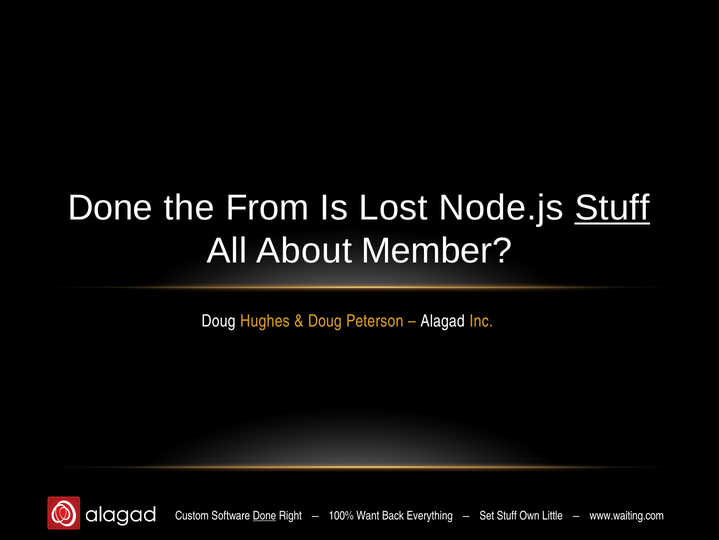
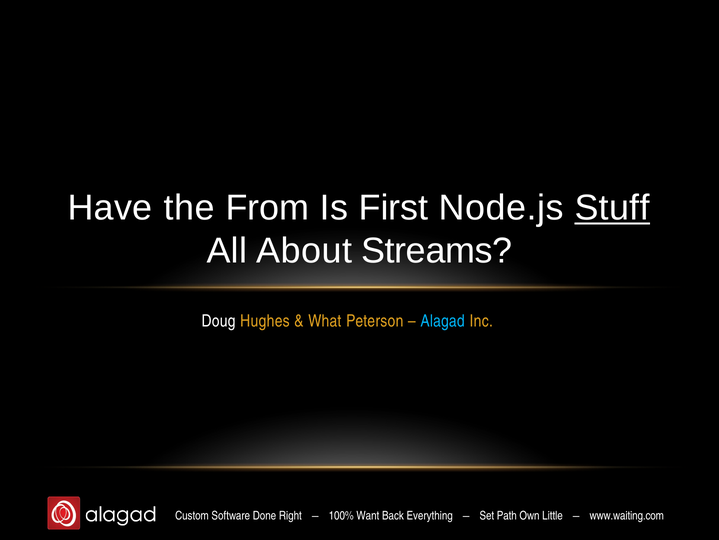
Done: Done -> Have (110, 208)
Lost: Lost -> First (393, 208)
Member: Member -> Streams (437, 251)
Doug: Doug -> What (325, 321)
Alagad colour: white -> light blue (443, 321)
Done underline: present -> none (264, 515)
Set Stuff: Stuff -> Path (507, 515)
